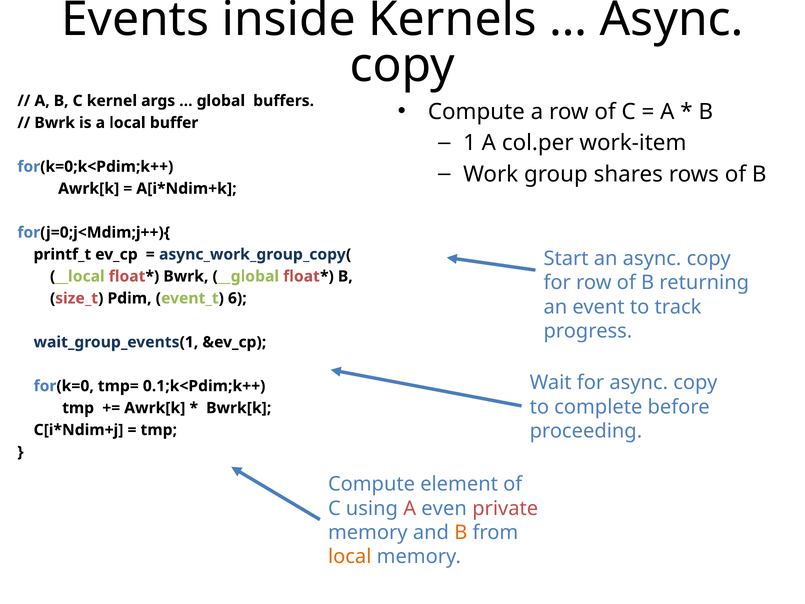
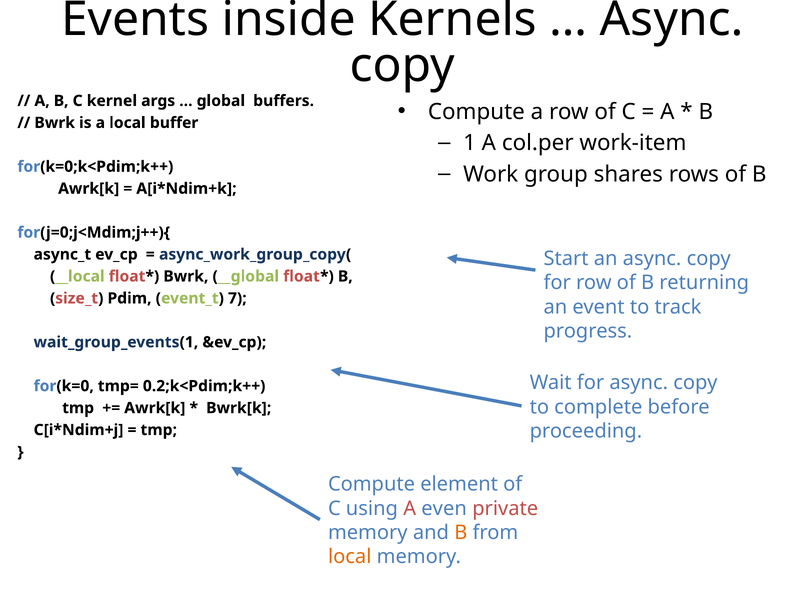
printf_t: printf_t -> async_t (62, 254)
6: 6 -> 7 (237, 298)
0.1;k<Pdim;k++: 0.1;k<Pdim;k++ -> 0.2;k<Pdim;k++ (204, 386)
